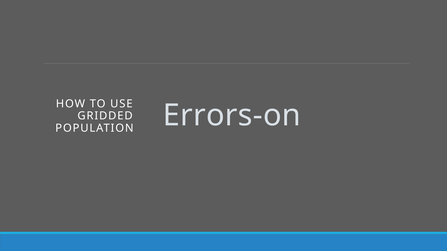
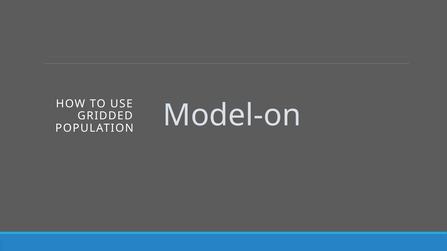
Errors-on: Errors-on -> Model-on (232, 115)
